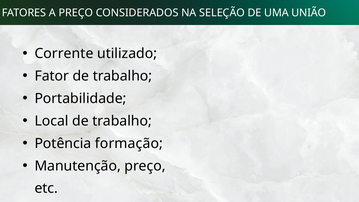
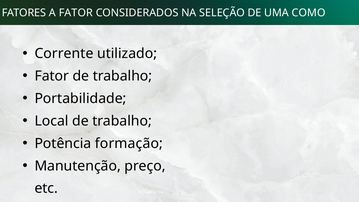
A PREÇO: PREÇO -> FATOR (76, 13)
UNIÃO: UNIÃO -> COMO (309, 13)
